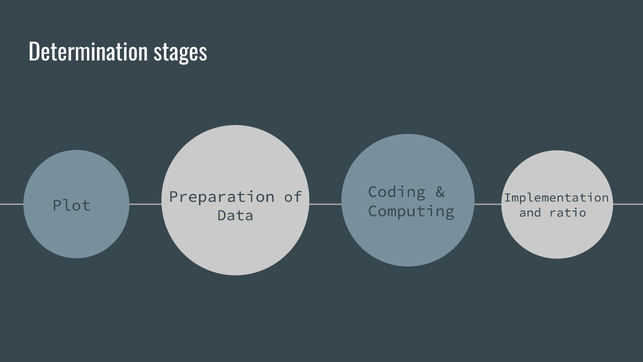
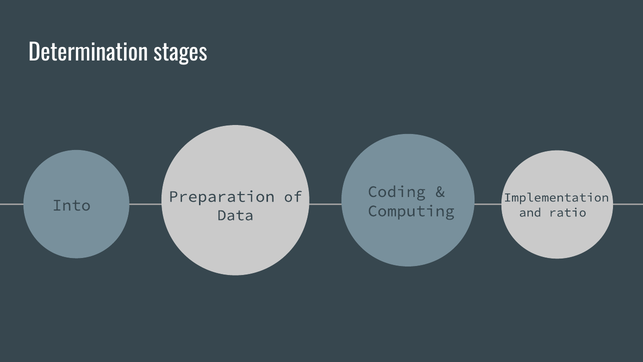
Plot: Plot -> Into (72, 205)
